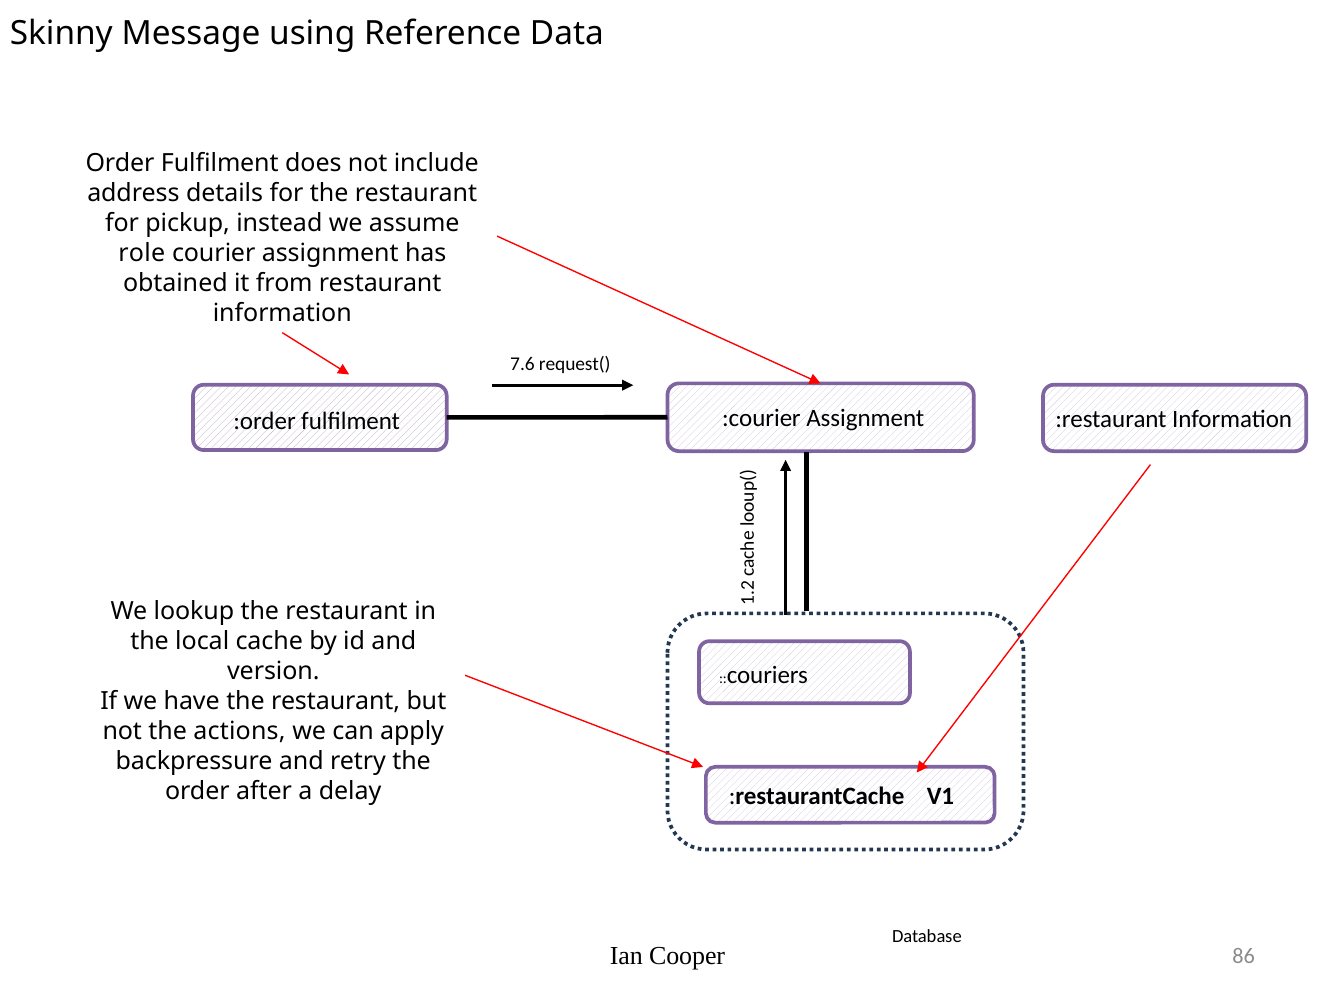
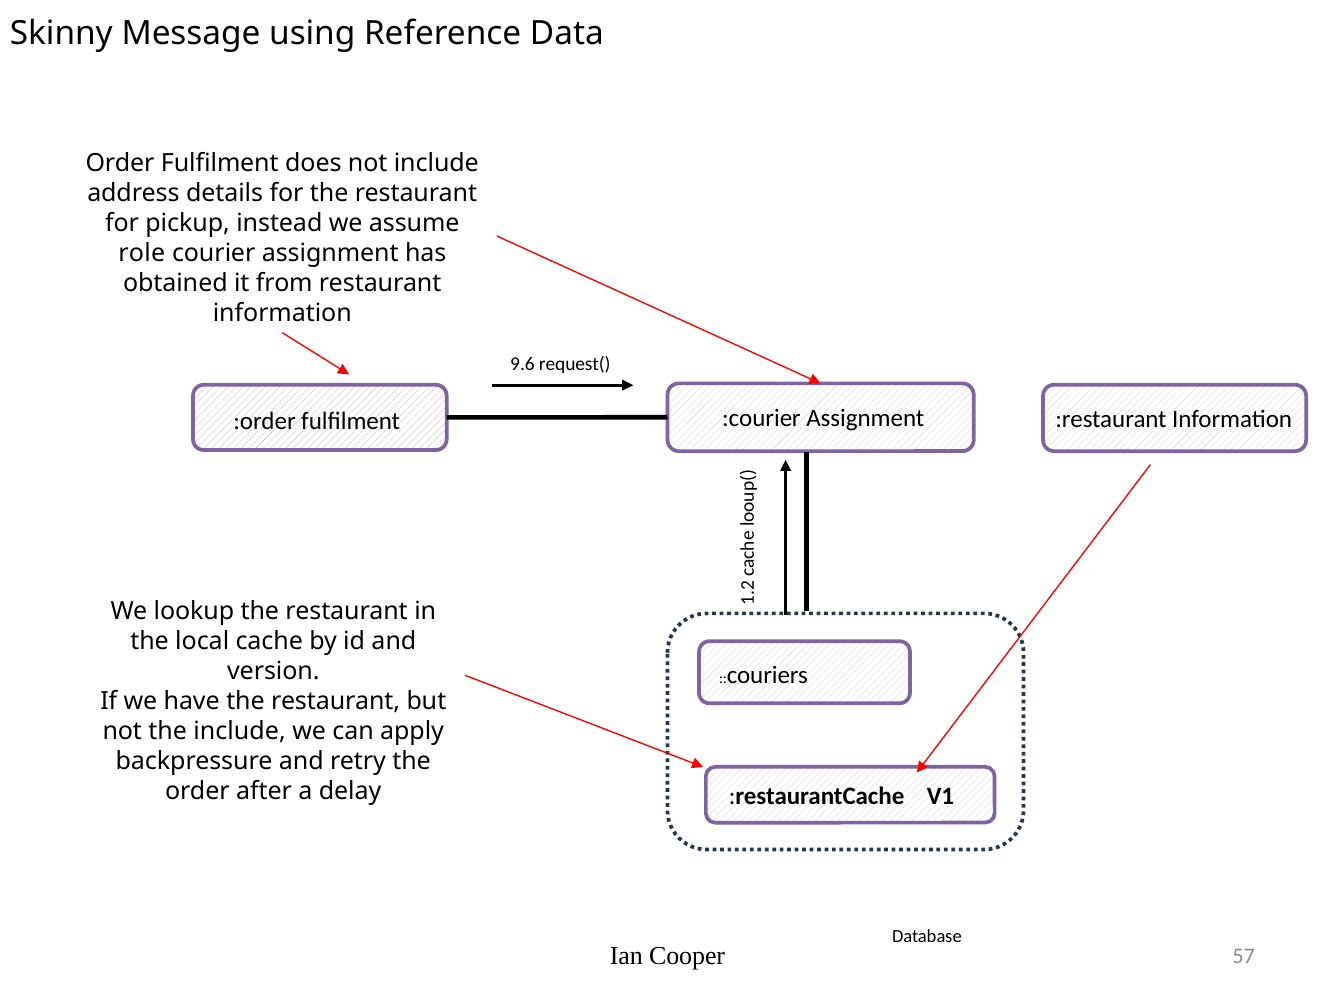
7.6: 7.6 -> 9.6 (523, 364)
the actions: actions -> include (240, 731)
86: 86 -> 57 (1244, 956)
